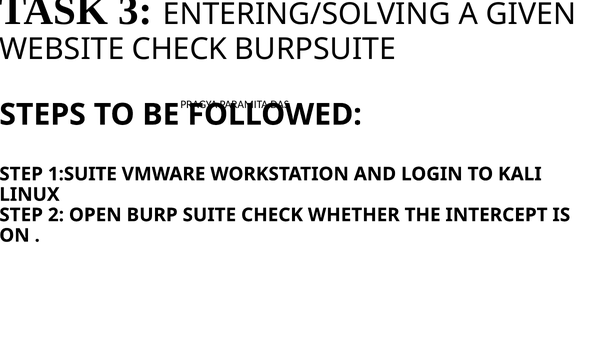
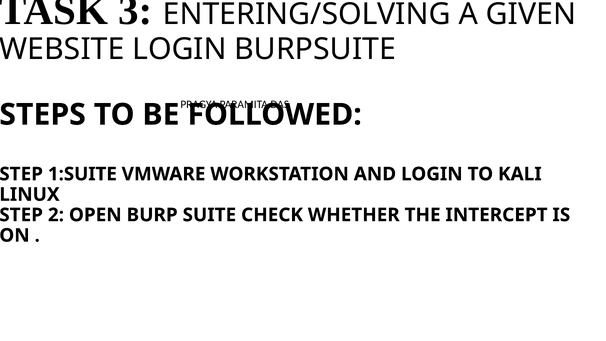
CHECK: CHECK -> LOGIN (179, 49)
